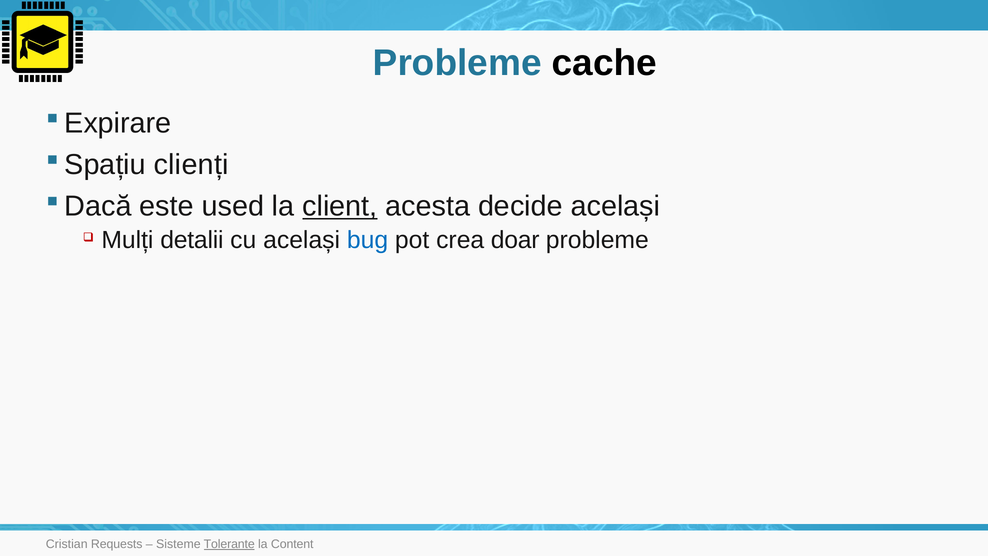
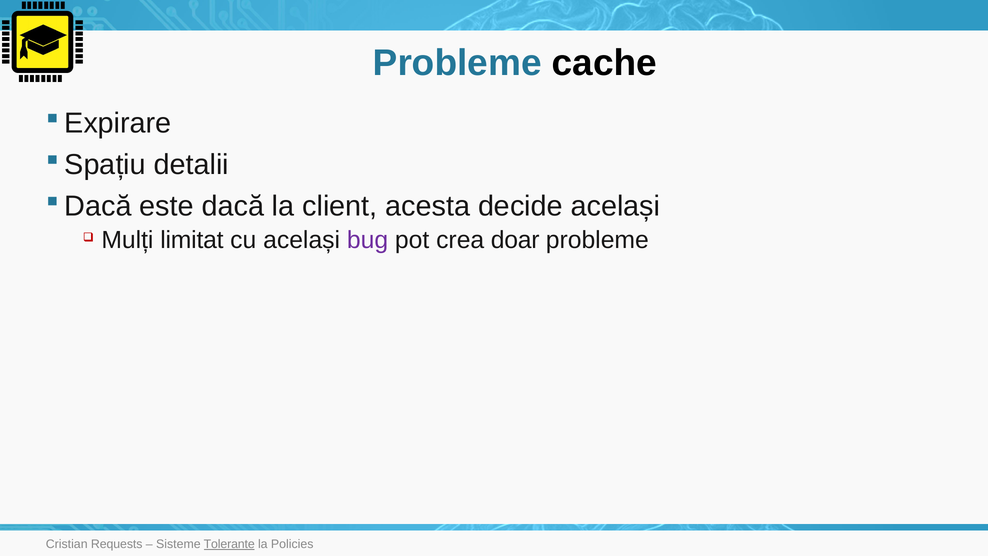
clienți: clienți -> detalii (191, 165)
used: used -> dacă (233, 206)
client underline: present -> none (340, 206)
detalii: detalii -> limitat (192, 240)
bug colour: blue -> purple (368, 240)
Content: Content -> Policies (292, 544)
